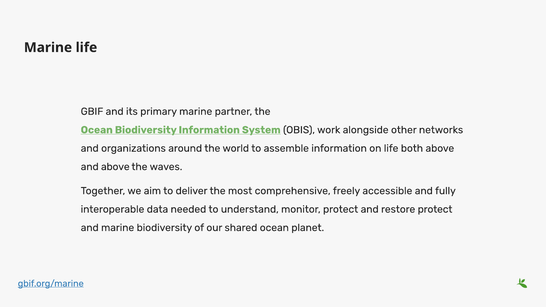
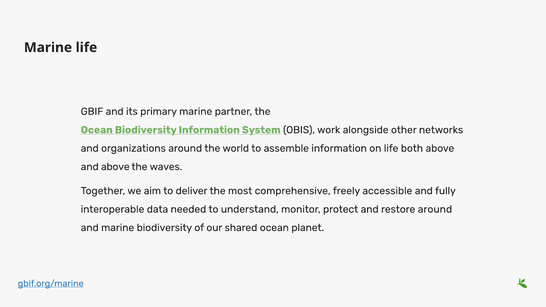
restore protect: protect -> around (435, 209)
